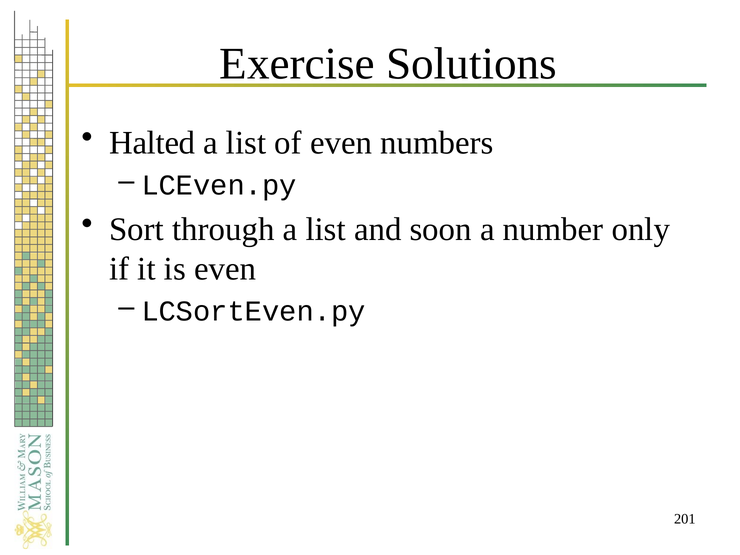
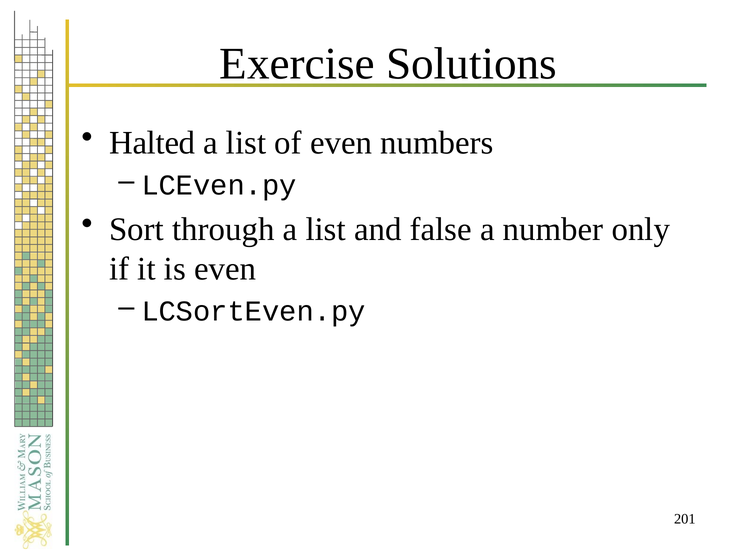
soon: soon -> false (441, 229)
